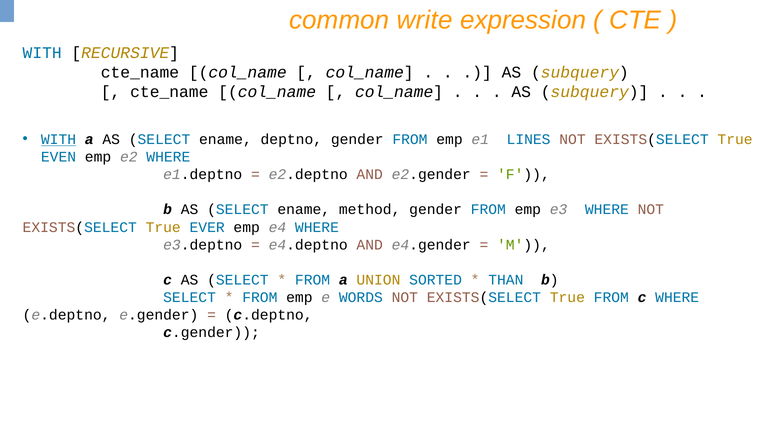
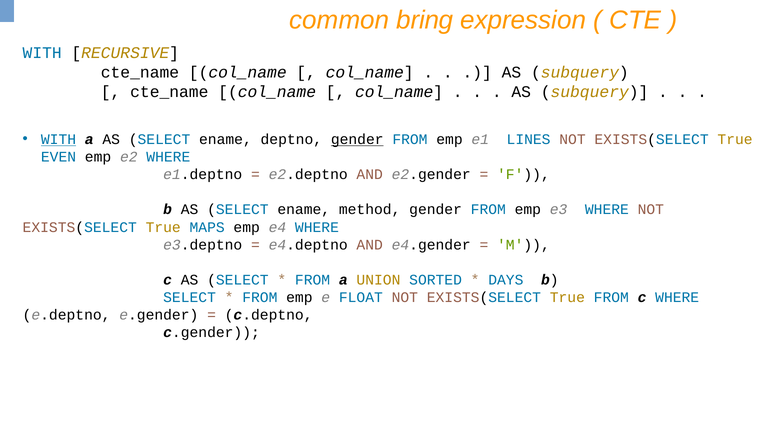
write: write -> bring (425, 20)
gender underline: none -> present (357, 140)
EVER: EVER -> MAPS (207, 227)
THAN: THAN -> DAYS (506, 280)
WORDS: WORDS -> FLOAT (361, 298)
